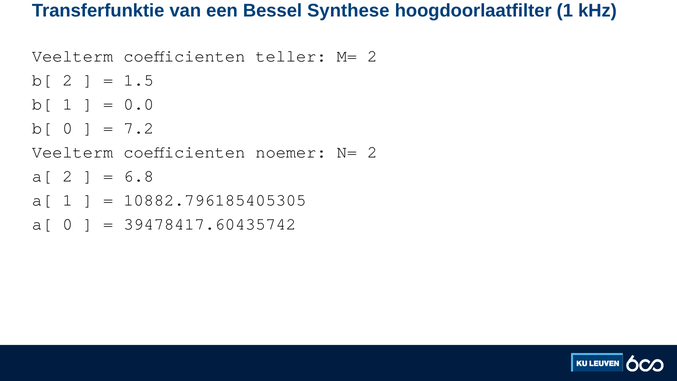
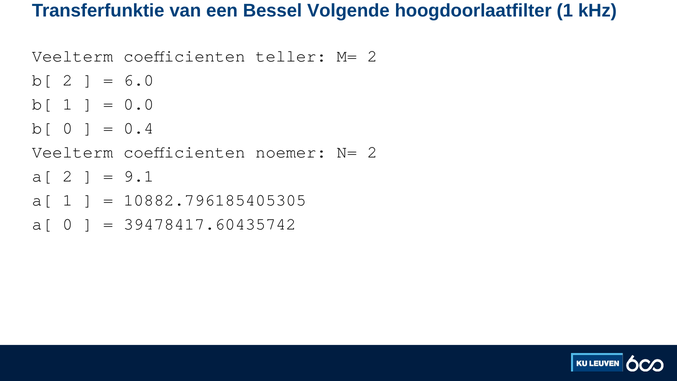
Synthese: Synthese -> Volgende (348, 11)
1.5: 1.5 -> 6.0 (139, 80)
7.2: 7.2 -> 0.4 (139, 128)
6.8: 6.8 -> 9.1 (139, 176)
